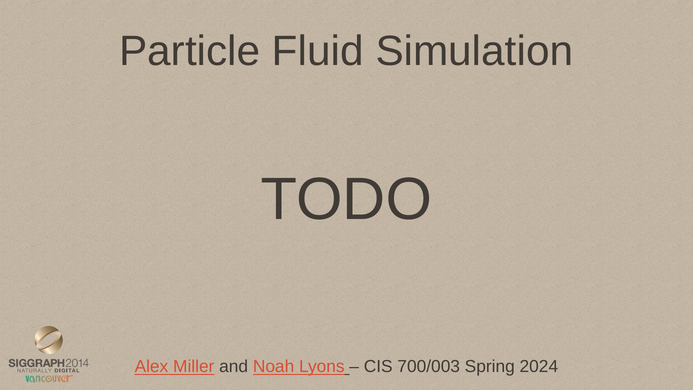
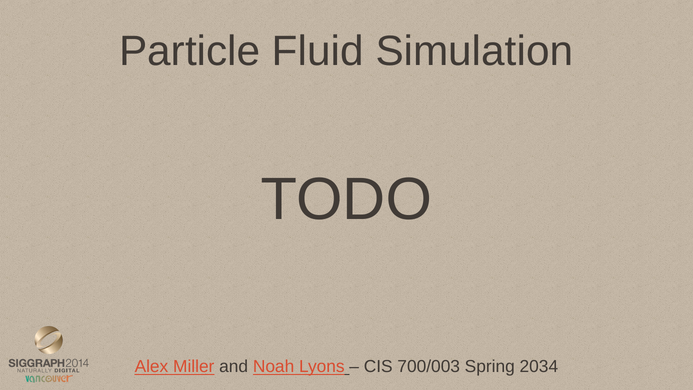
2024: 2024 -> 2034 (539, 367)
